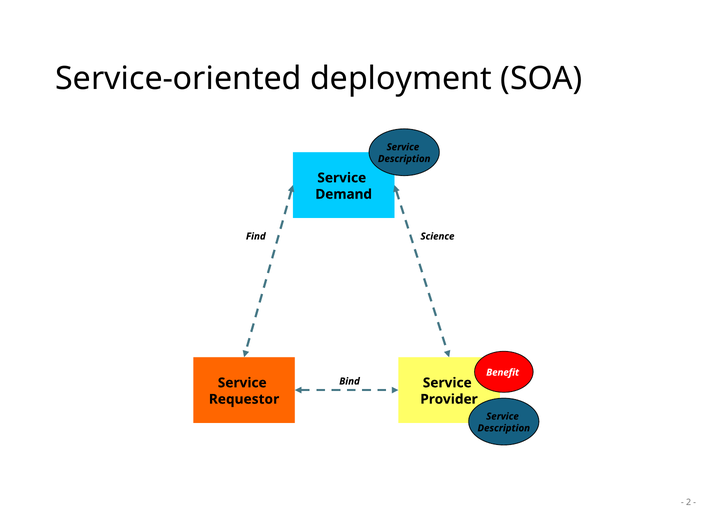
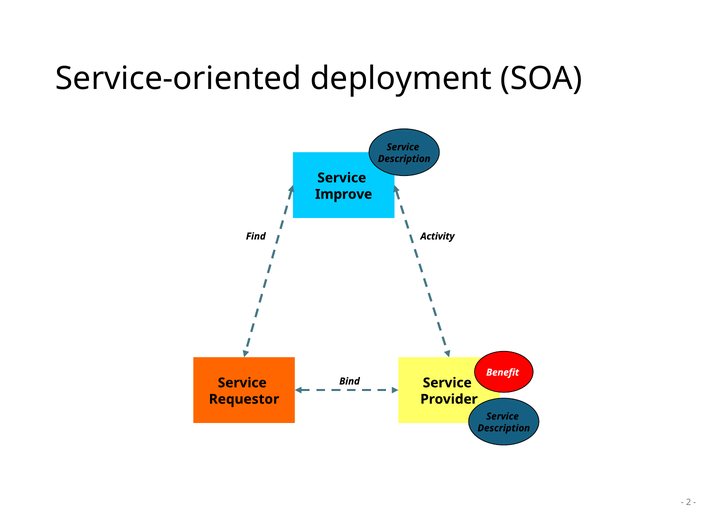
Demand: Demand -> Improve (344, 194)
Science: Science -> Activity (437, 236)
